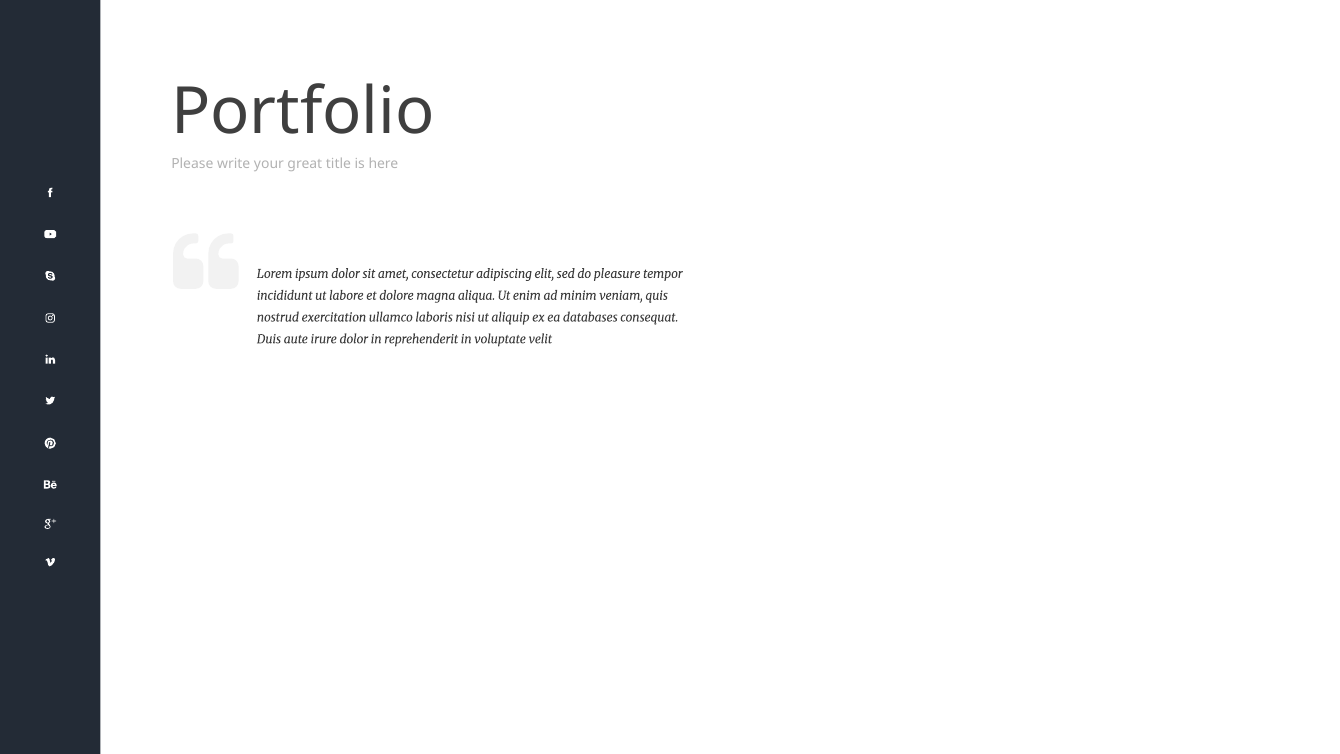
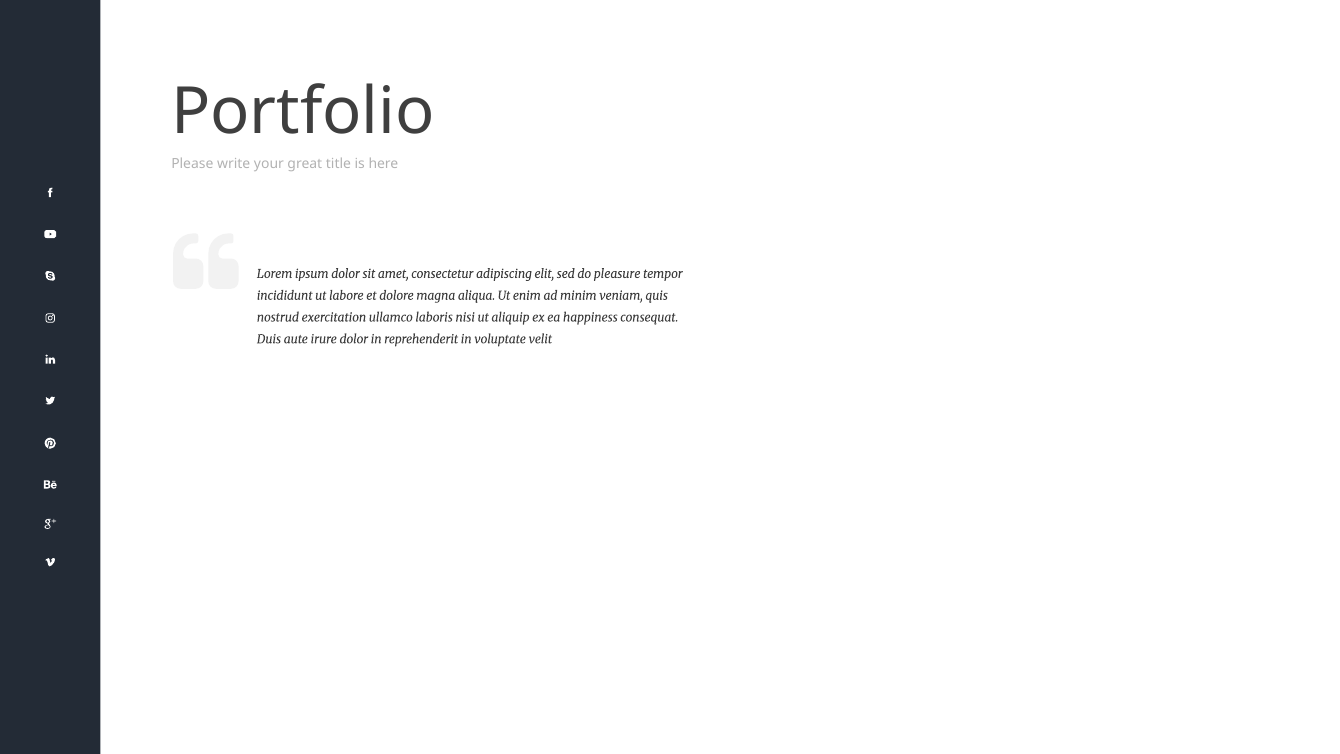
databases: databases -> happiness (590, 317)
